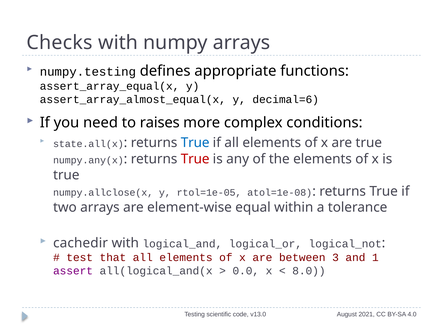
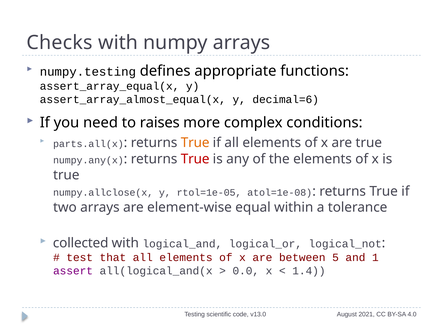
state.all(x: state.all(x -> parts.all(x (88, 144)
True colour: blue -> orange (195, 143)
cachedir: cachedir -> collected (81, 243)
3: 3 -> 5 (336, 258)
8.0: 8.0 -> 1.4 (309, 271)
